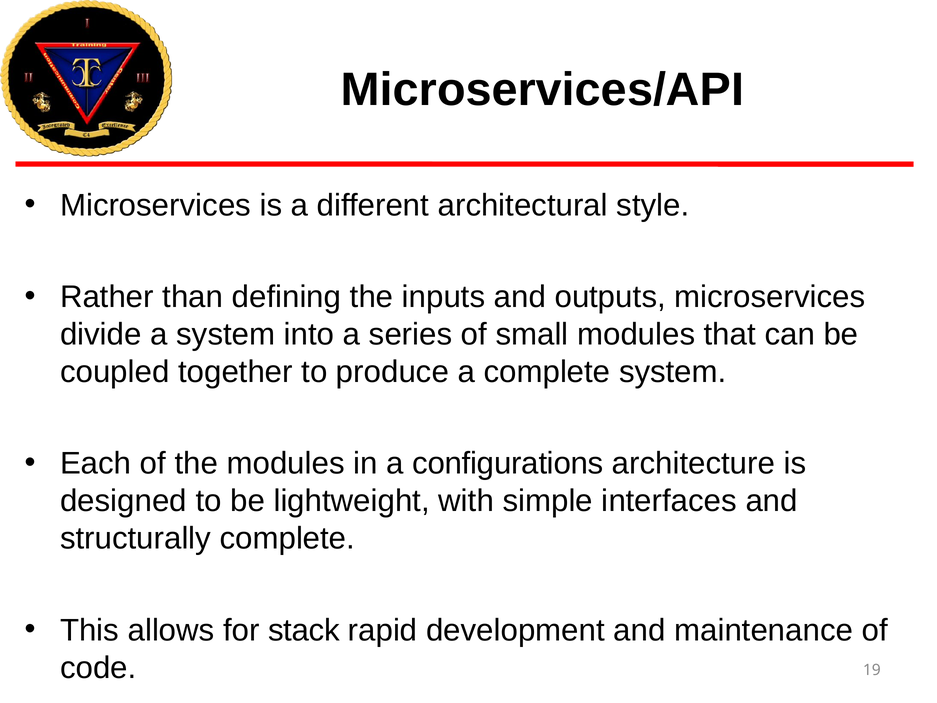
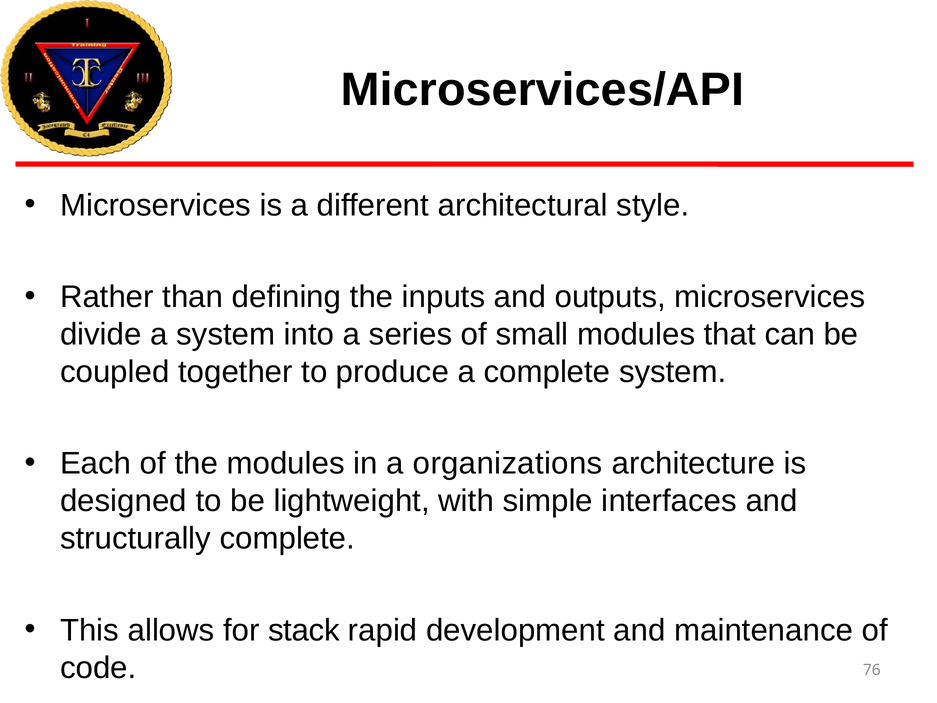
configurations: configurations -> organizations (508, 463)
19: 19 -> 76 (872, 670)
